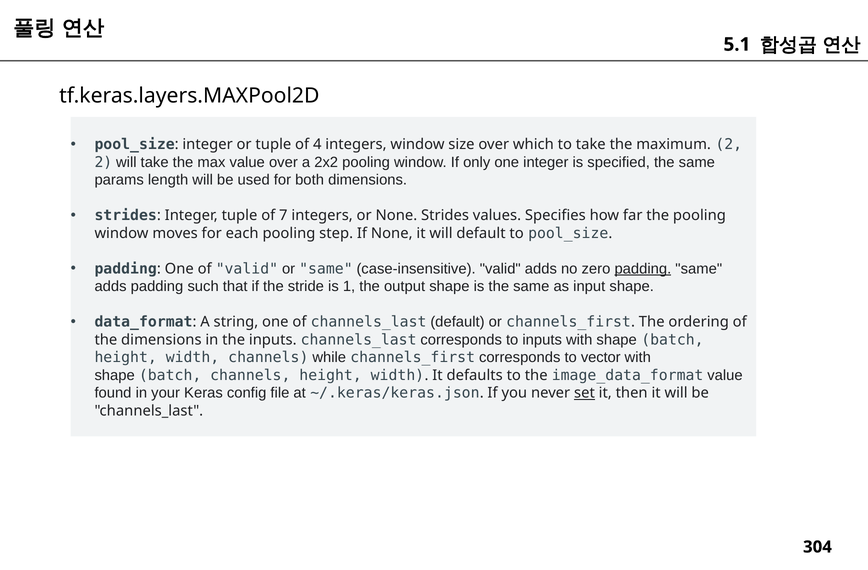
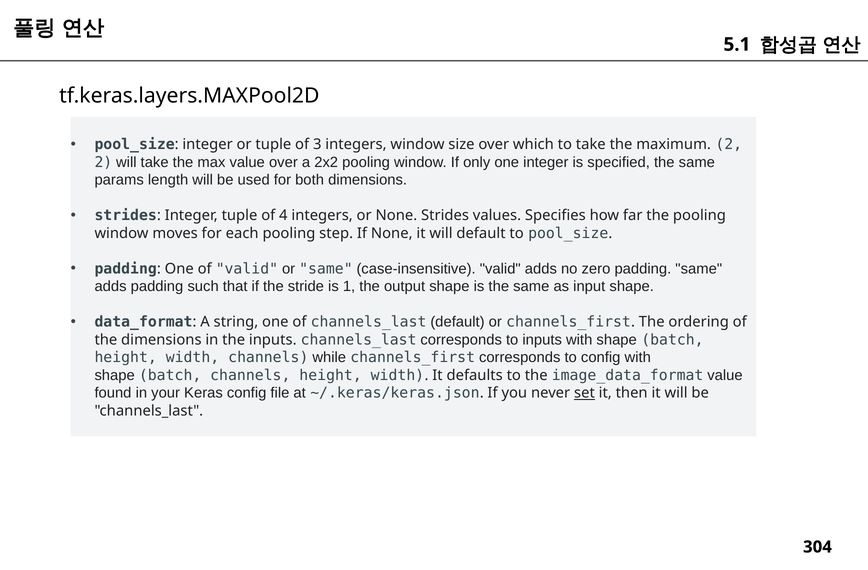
4: 4 -> 3 (317, 145)
7: 7 -> 4 (283, 216)
padding underline: present -> none (643, 269)
to vector: vector -> config (601, 358)
